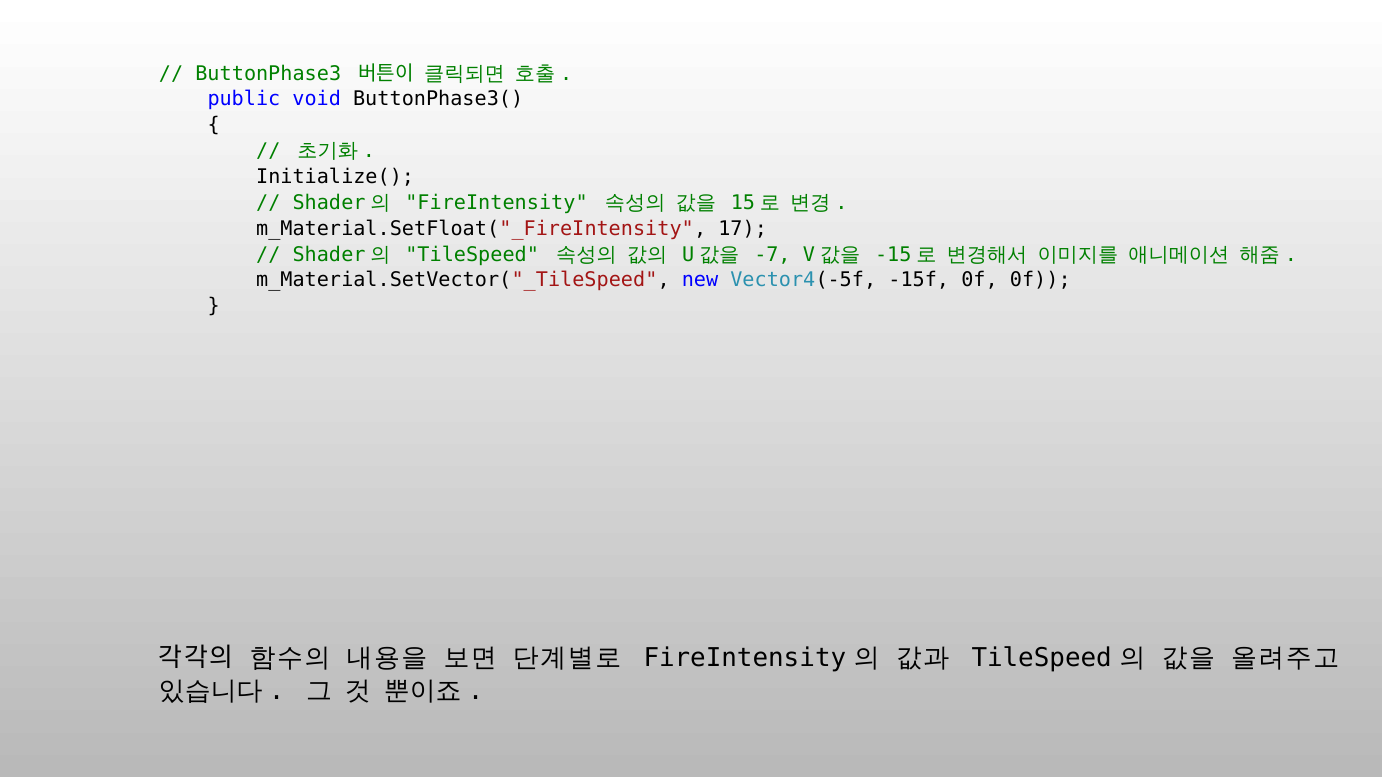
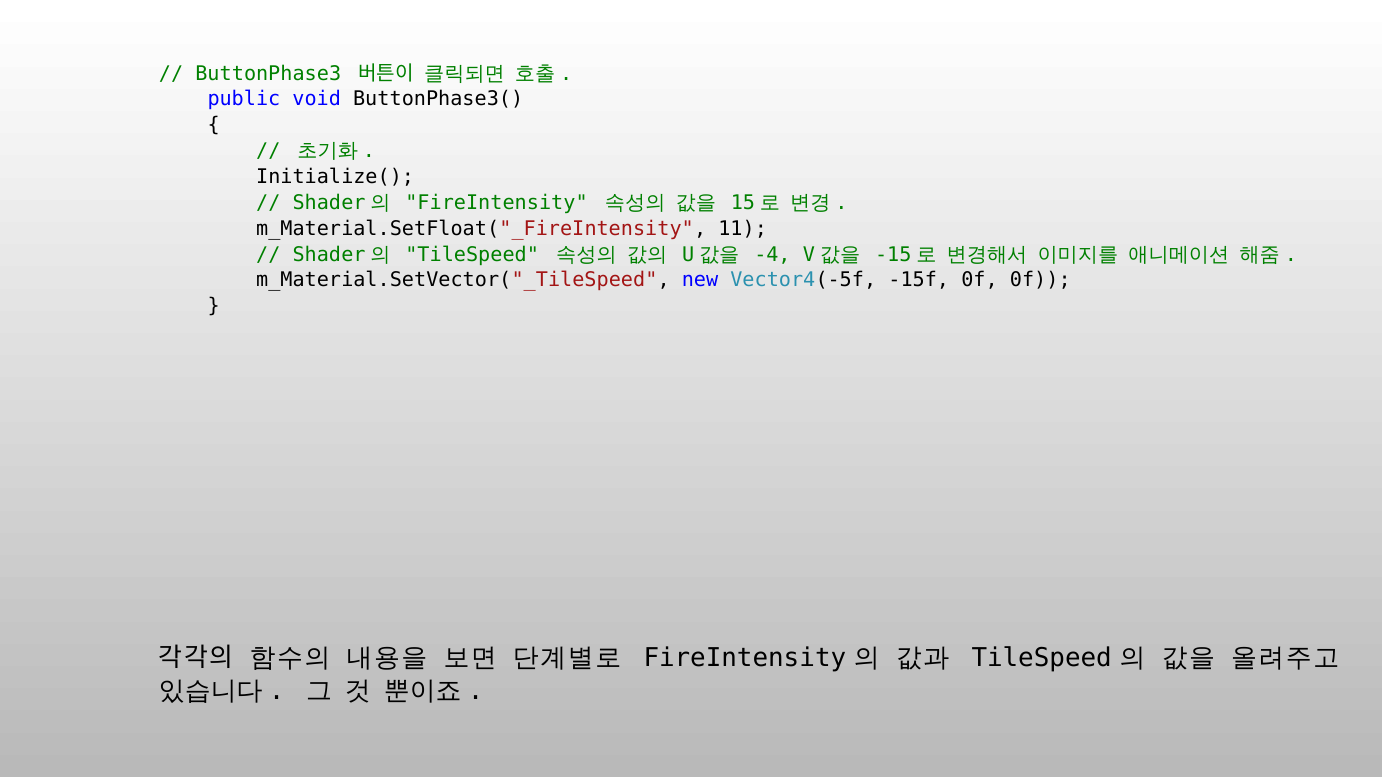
17: 17 -> 11 (743, 229)
-7: -7 -> -4 (772, 255)
